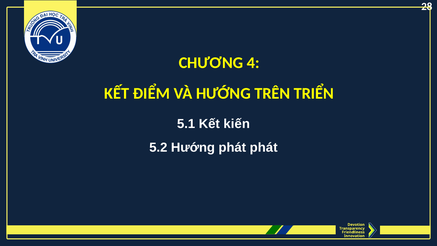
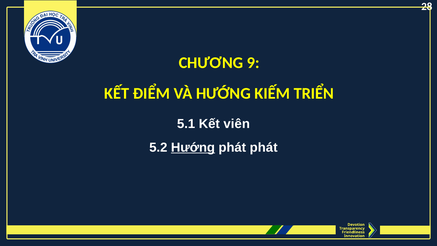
4: 4 -> 9 (253, 63)
TRÊN: TRÊN -> KIẾM (272, 94)
kiến: kiến -> viên (237, 124)
Hướng underline: none -> present (193, 148)
